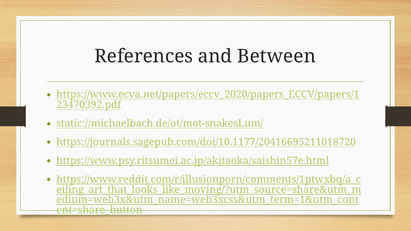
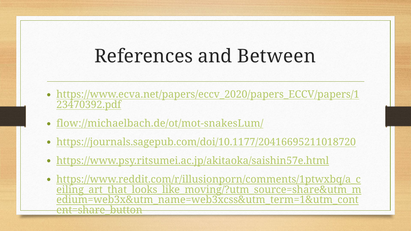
static://michaelbach.de/ot/mot-snakesLum/: static://michaelbach.de/ot/mot-snakesLum/ -> flow://michaelbach.de/ot/mot-snakesLum/ (160, 124)
